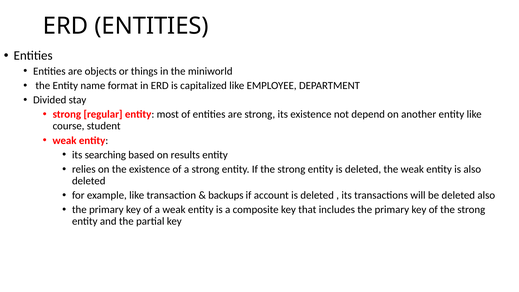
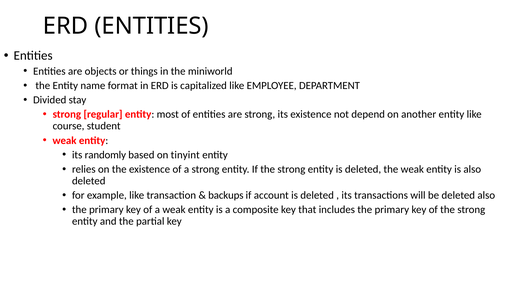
searching: searching -> randomly (105, 155)
results: results -> tinyint (185, 155)
